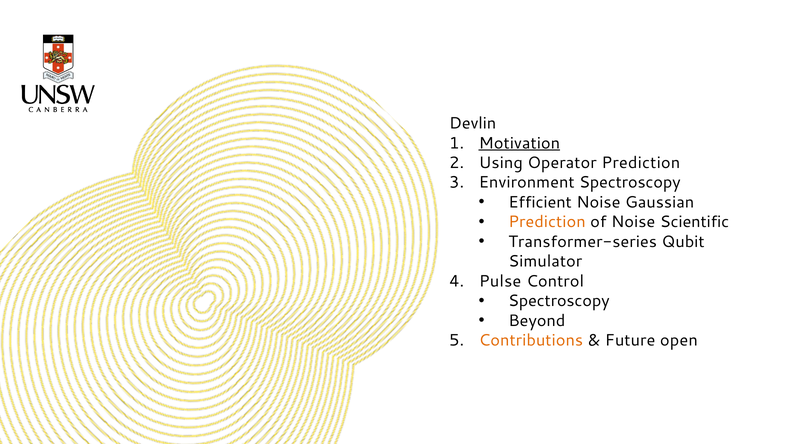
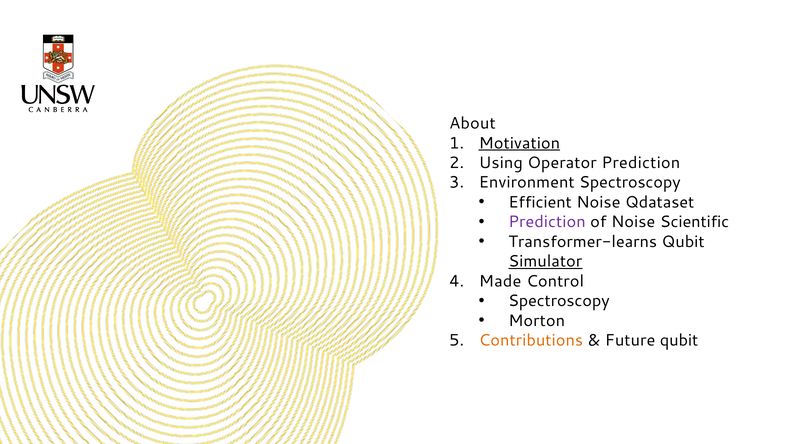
Devlin: Devlin -> About (473, 123)
Gaussian: Gaussian -> Qdataset (660, 202)
Prediction colour: orange -> purple (547, 222)
Transformer-series: Transformer-series -> Transformer-learns (583, 242)
Simulator underline: none -> present (545, 261)
Pulse: Pulse -> Made (500, 281)
Beyond: Beyond -> Morton (537, 321)
Future open: open -> qubit (679, 340)
